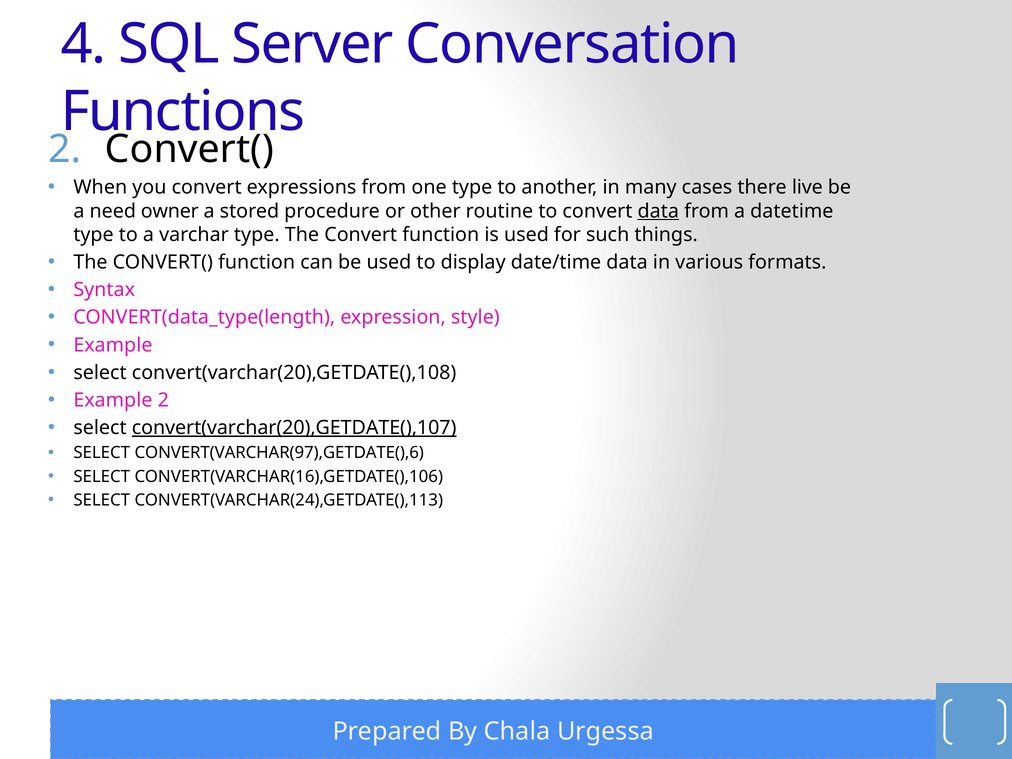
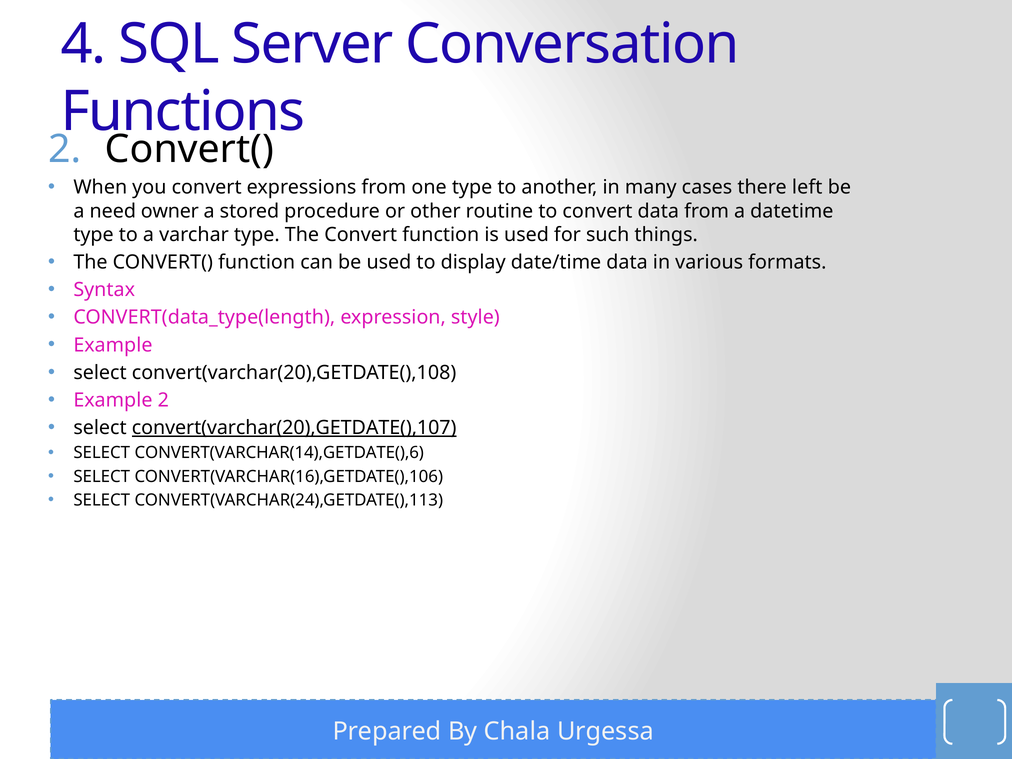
live: live -> left (807, 187)
data underline: present -> none (658, 211)
CONVERT(VARCHAR(97),GETDATE(),6: CONVERT(VARCHAR(97),GETDATE(),6 -> CONVERT(VARCHAR(14),GETDATE(),6 (279, 453)
